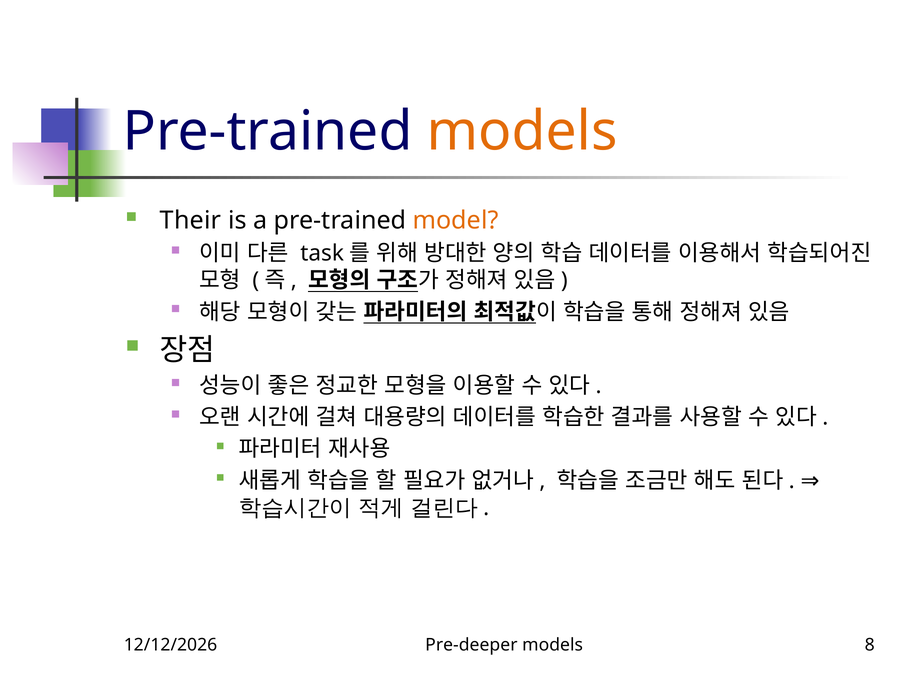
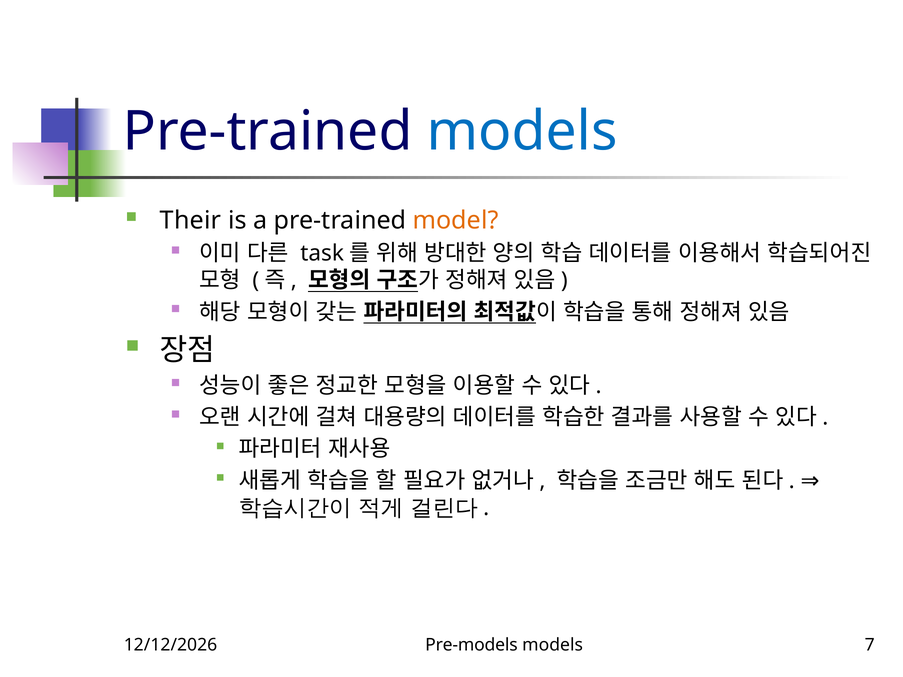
models colour: orange -> blue (522, 132)
Pre-deeper: Pre-deeper -> Pre-models (471, 645)
8: 8 -> 7 (870, 645)
